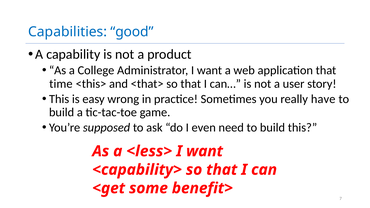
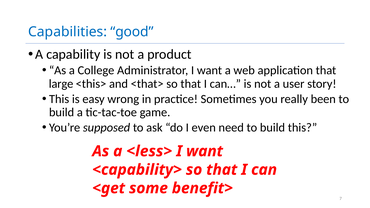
time: time -> large (61, 84)
have: have -> been (323, 99)
